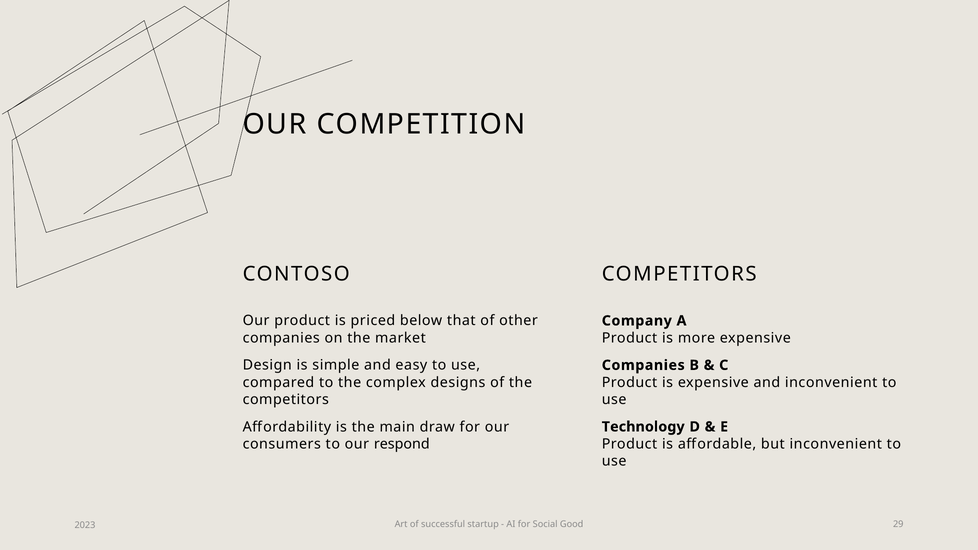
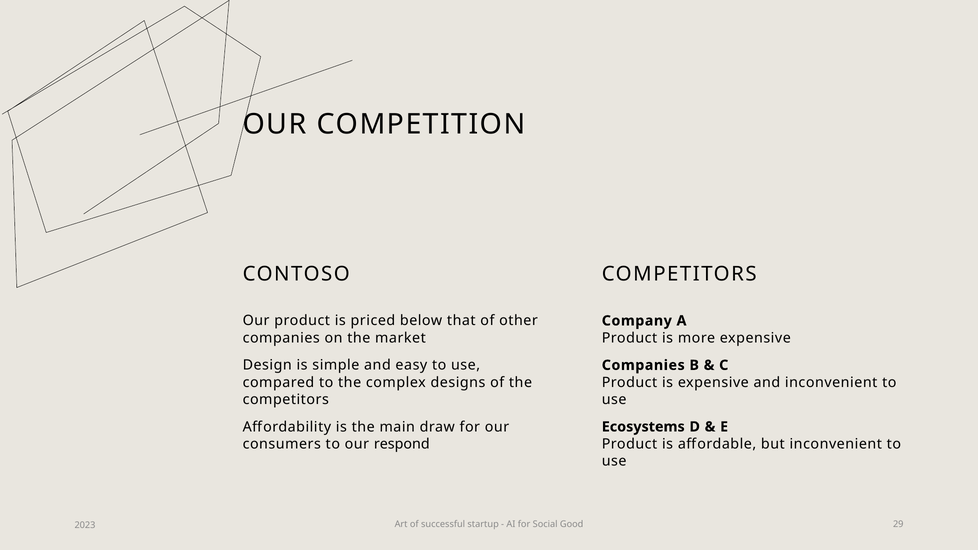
Technology: Technology -> Ecosystems (643, 427)
